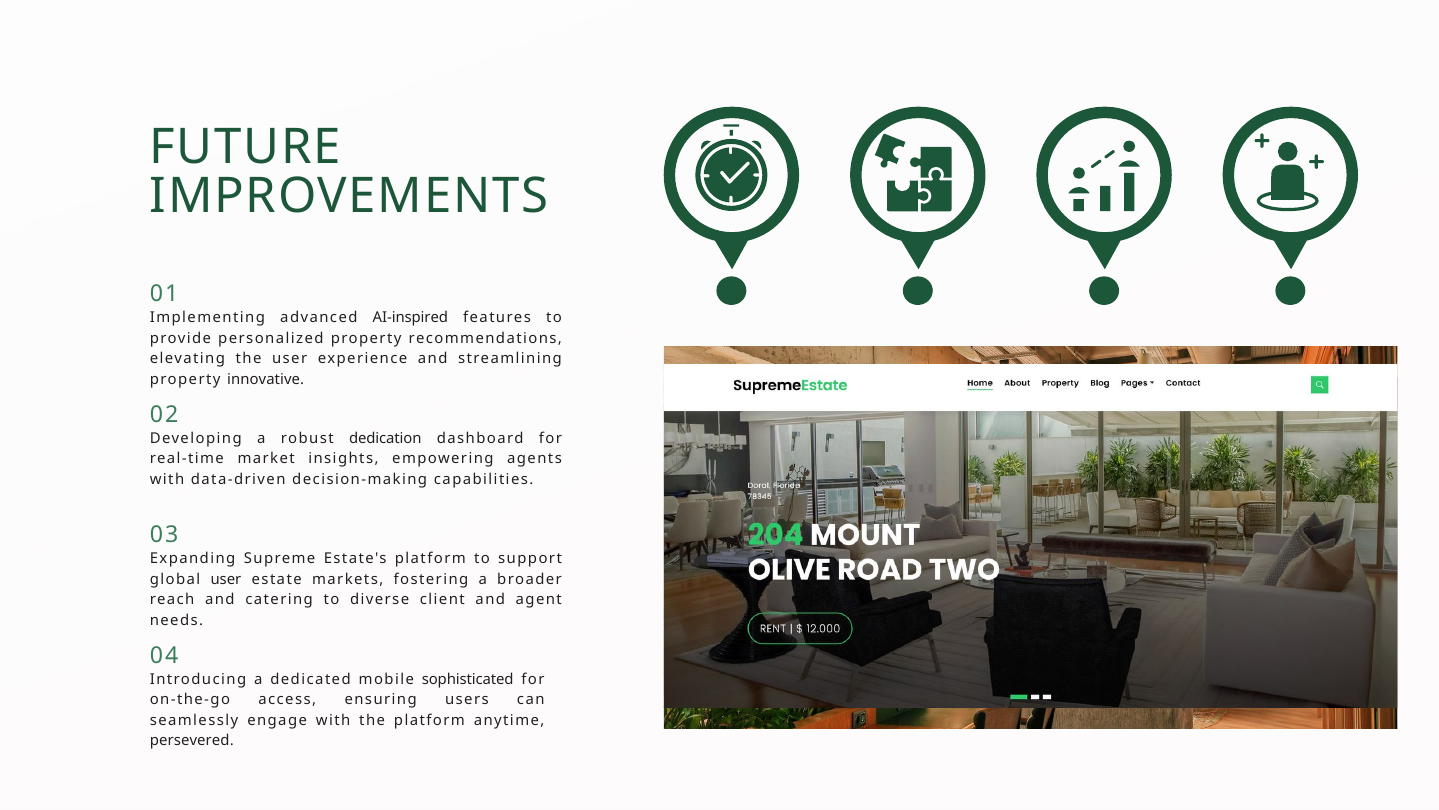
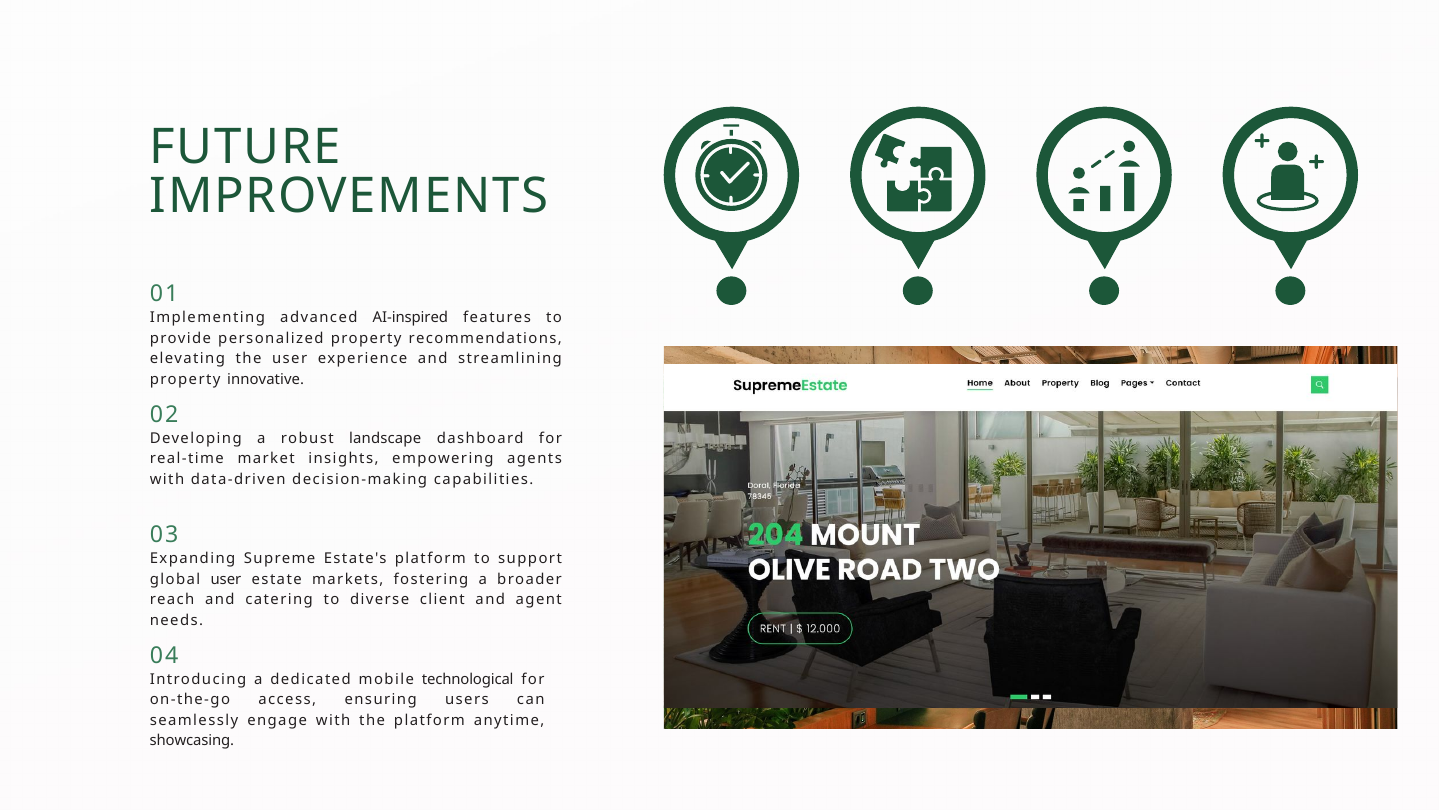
dedication: dedication -> landscape (385, 438)
sophisticated: sophisticated -> technological (468, 679)
persevered: persevered -> showcasing (192, 740)
